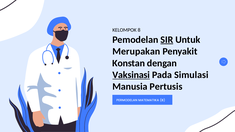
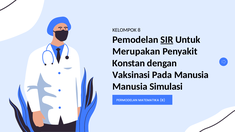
Vaksinasi underline: present -> none (131, 75)
Pada Simulasi: Simulasi -> Manusia (191, 75)
Pertusis: Pertusis -> Simulasi (166, 87)
